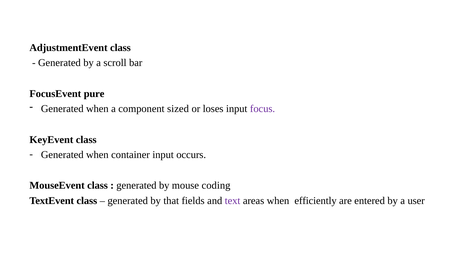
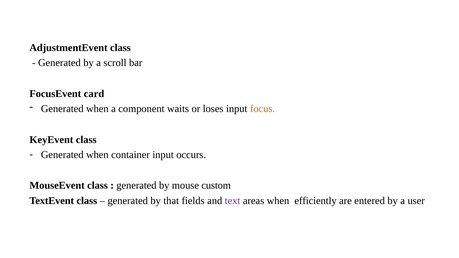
pure: pure -> card (94, 94)
sized: sized -> waits (178, 109)
focus colour: purple -> orange (263, 109)
coding: coding -> custom (216, 186)
